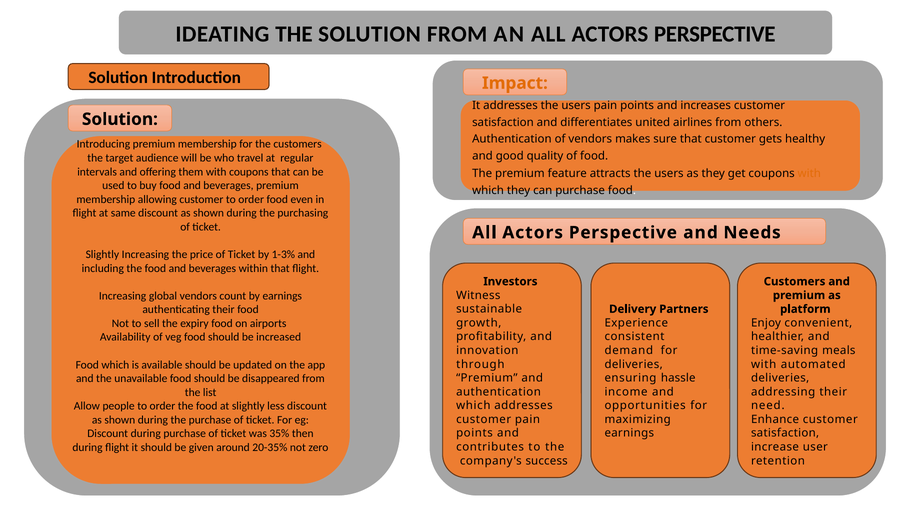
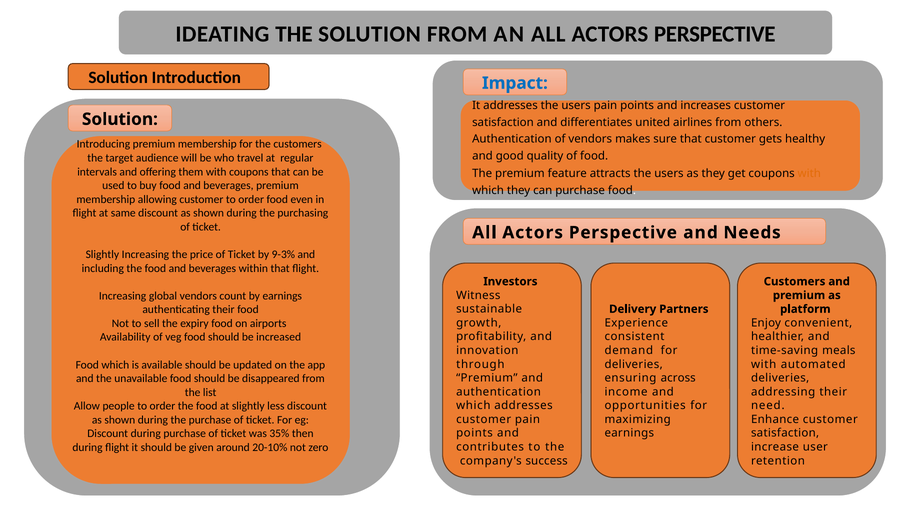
Impact colour: orange -> blue (515, 83)
1-3%: 1-3% -> 9-3% (283, 255)
hassle: hassle -> across (678, 378)
20-35%: 20-35% -> 20-10% (270, 448)
